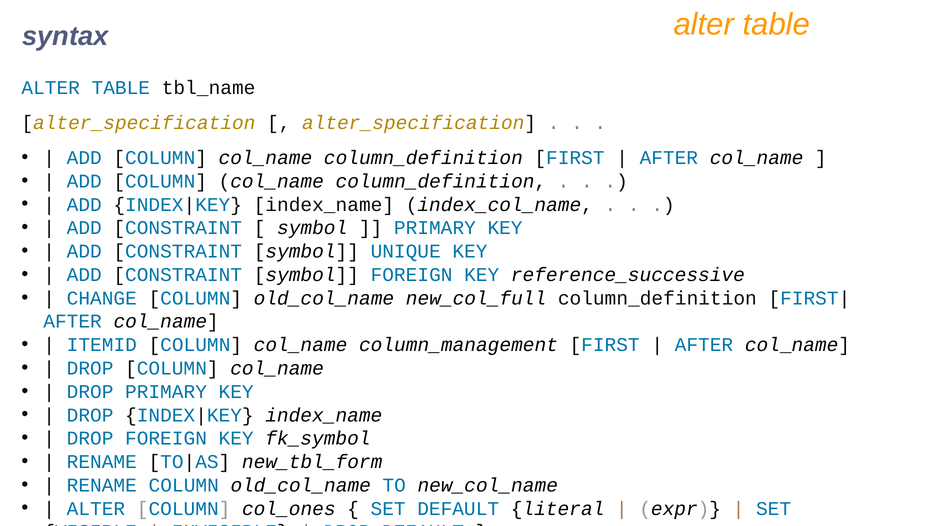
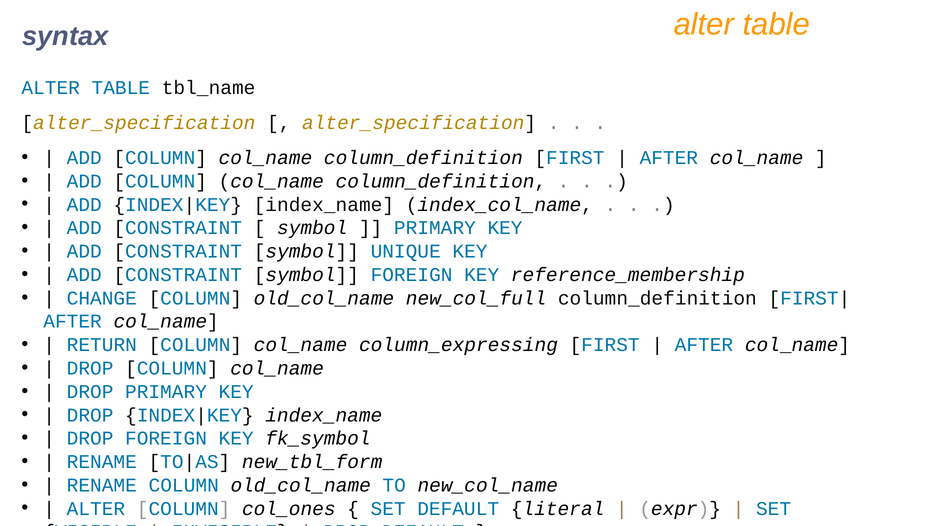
reference_successive: reference_successive -> reference_membership (628, 274)
ITEMID: ITEMID -> RETURN (102, 345)
column_management: column_management -> column_expressing (458, 345)
